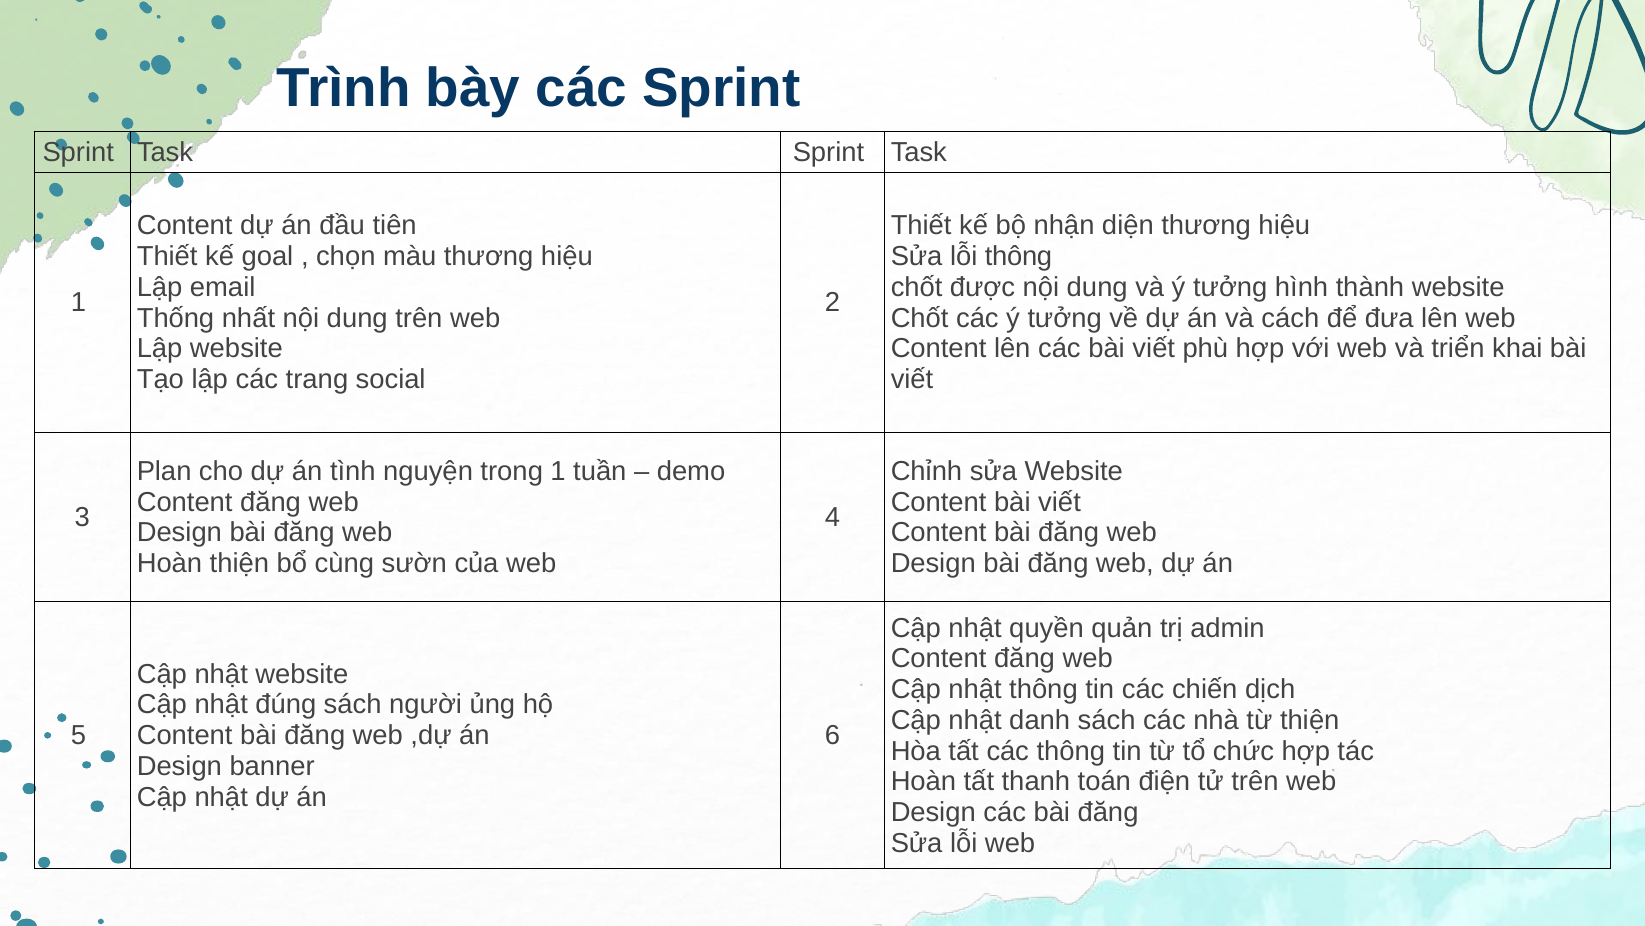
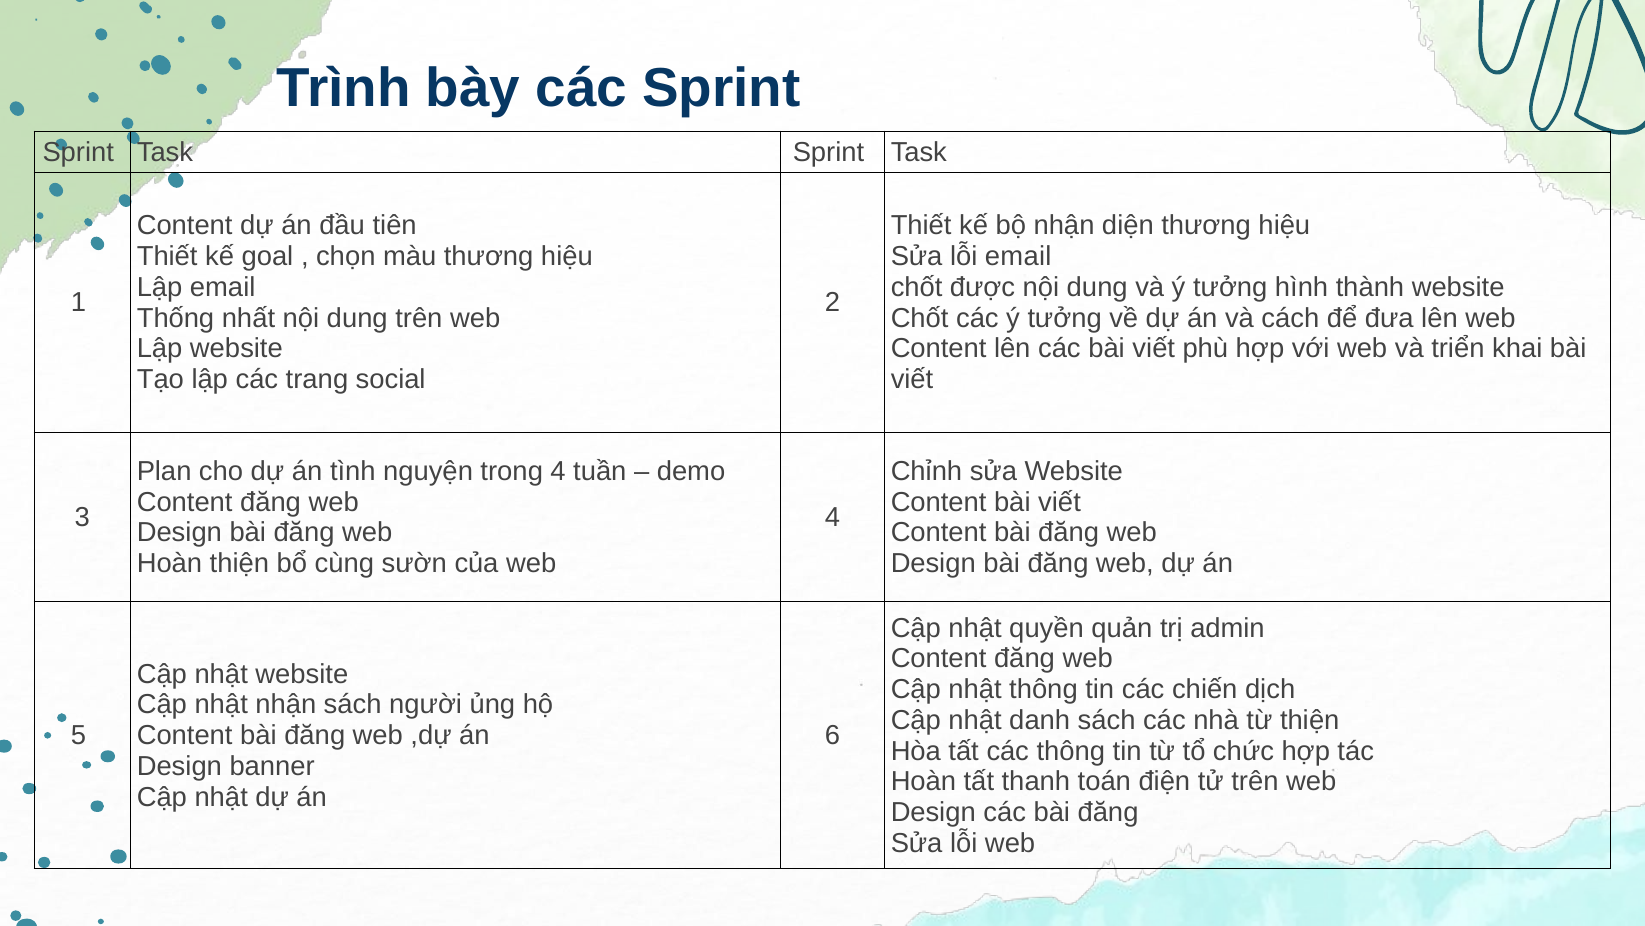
lỗi thông: thông -> email (1018, 256)
trong 1: 1 -> 4 (558, 471)
nhật đúng: đúng -> nhận (286, 704)
